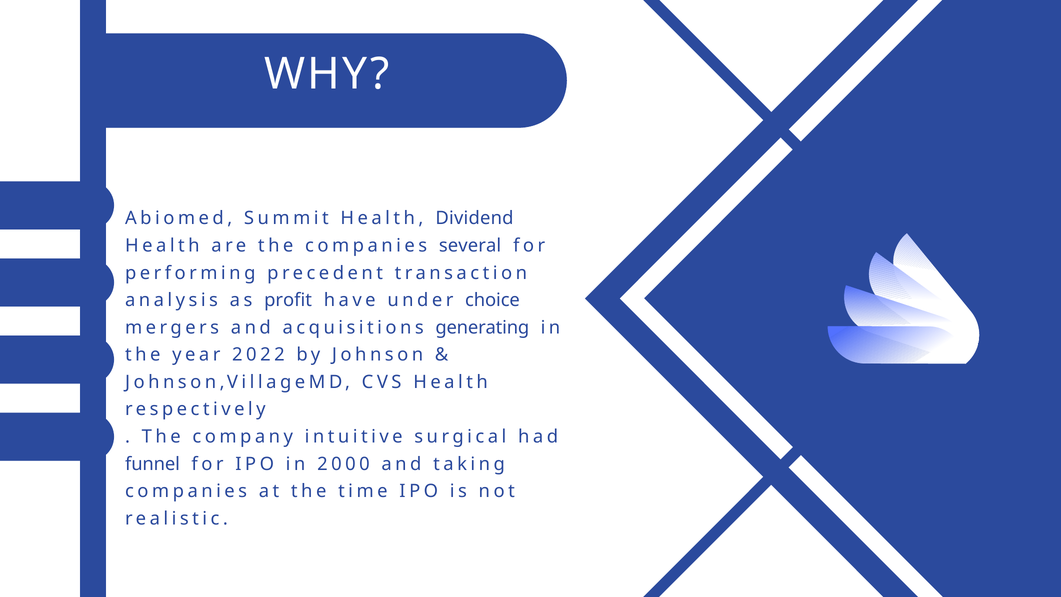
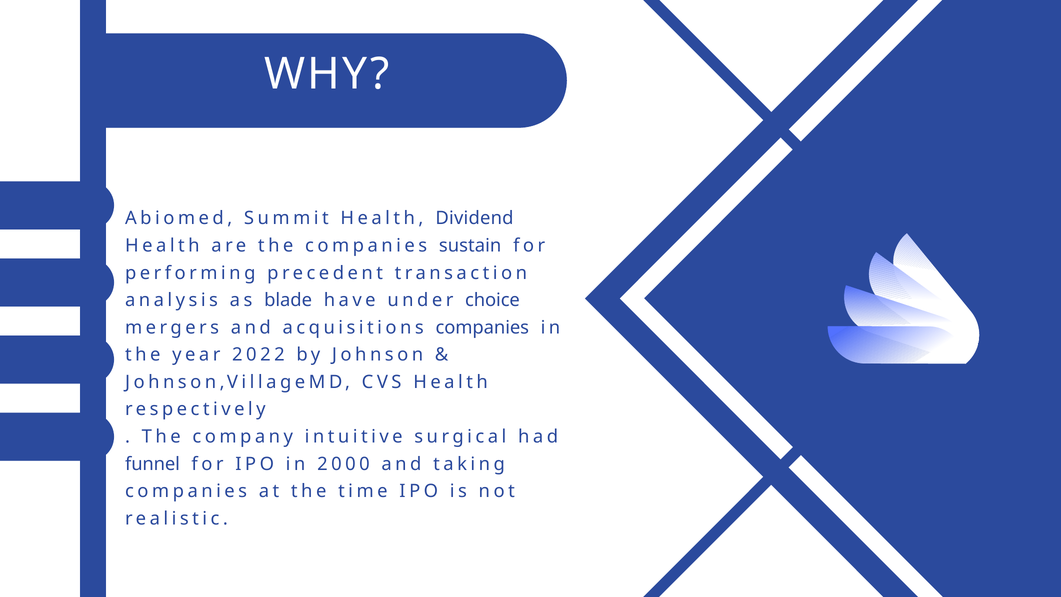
several: several -> sustain (470, 246)
profit: profit -> blade (288, 300)
acquisitions generating: generating -> companies (482, 327)
